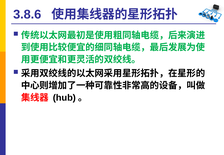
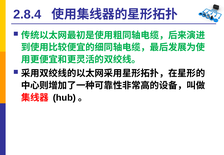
3.8.6: 3.8.6 -> 2.8.4 (27, 14)
